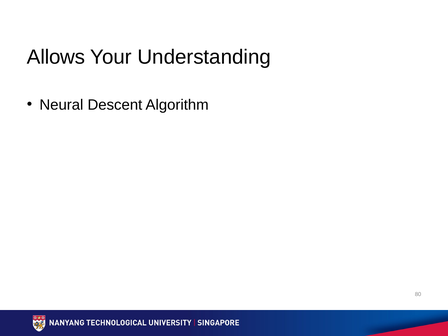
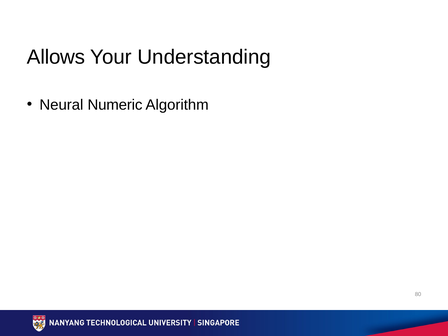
Descent: Descent -> Numeric (115, 105)
